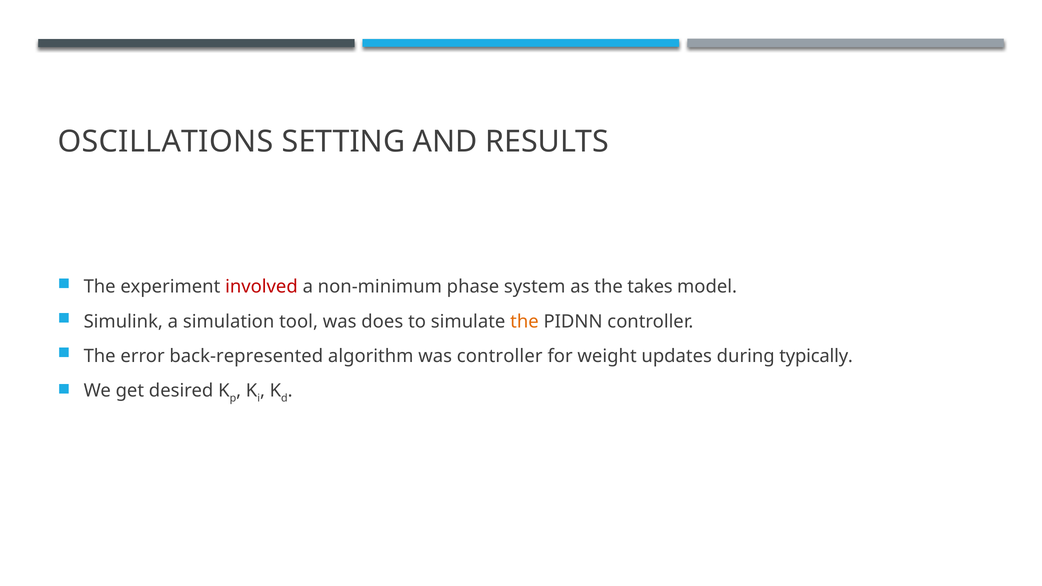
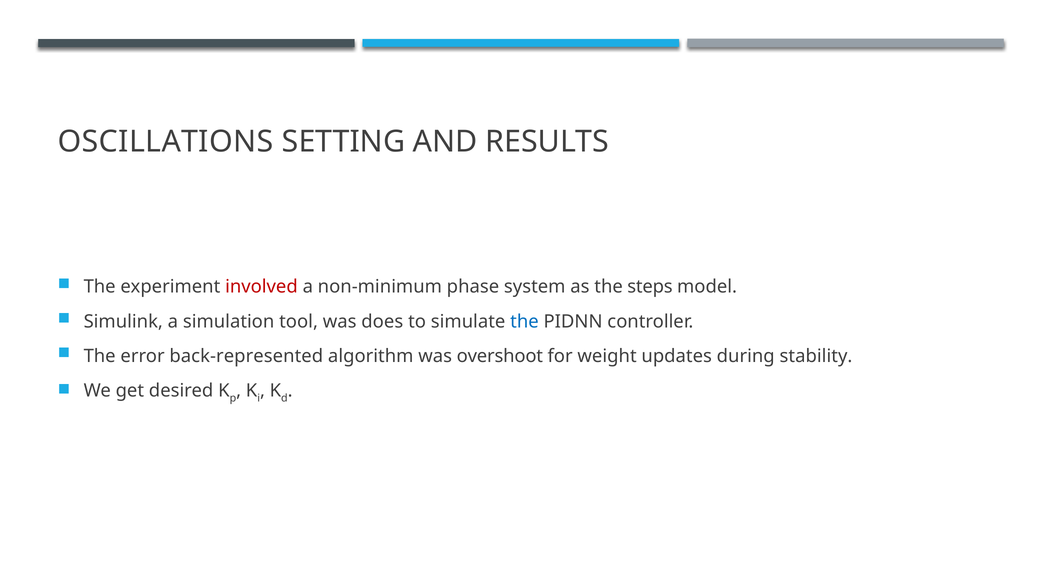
takes: takes -> steps (650, 287)
the colour: orange -> blue (524, 321)
was controller: controller -> overshoot (500, 356)
typically: typically -> stability (816, 356)
